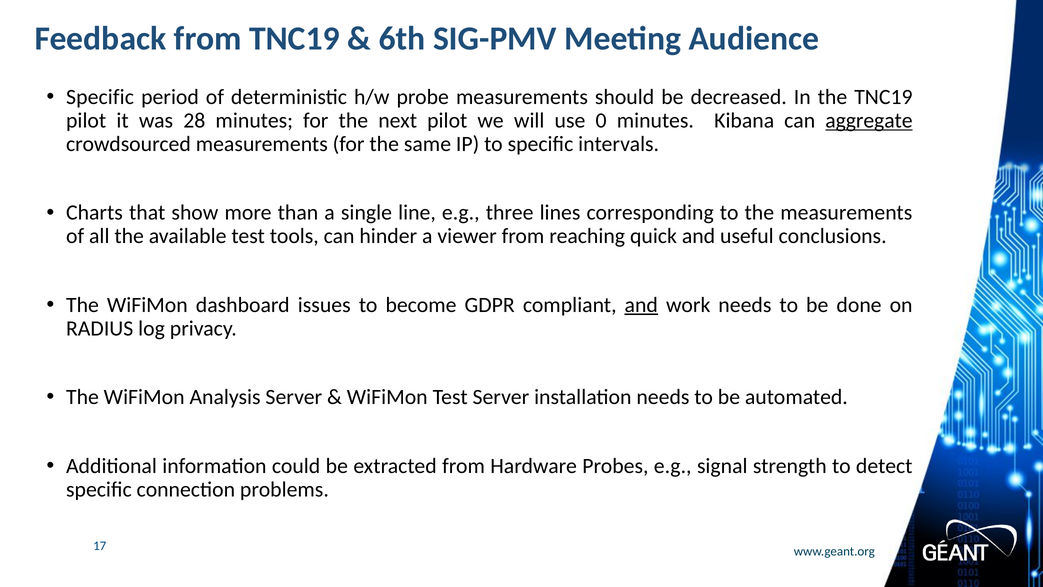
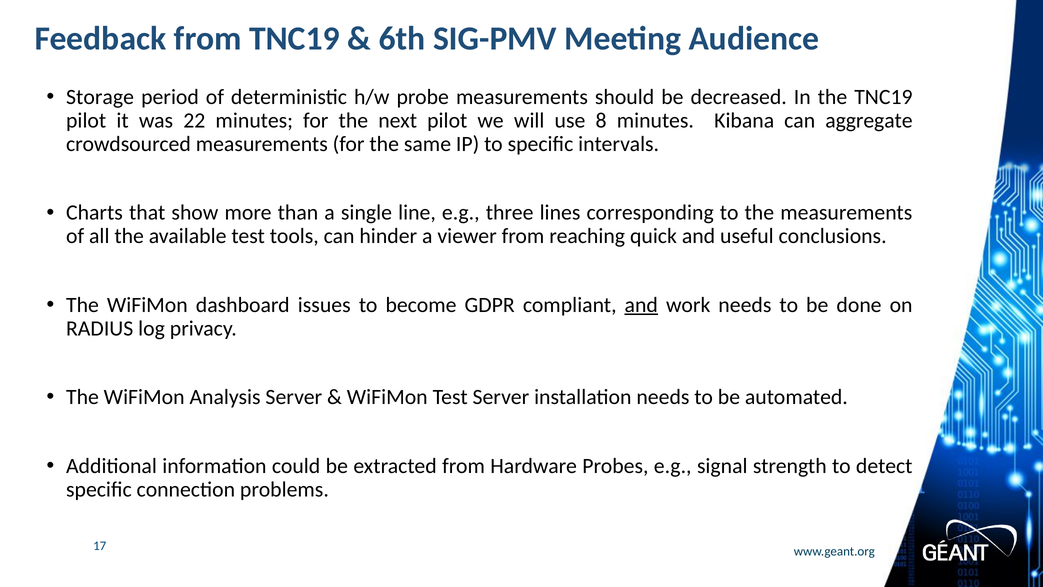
Specific: Specific -> Storage (100, 97)
28: 28 -> 22 (194, 121)
0: 0 -> 8 (601, 121)
aggregate underline: present -> none (869, 121)
